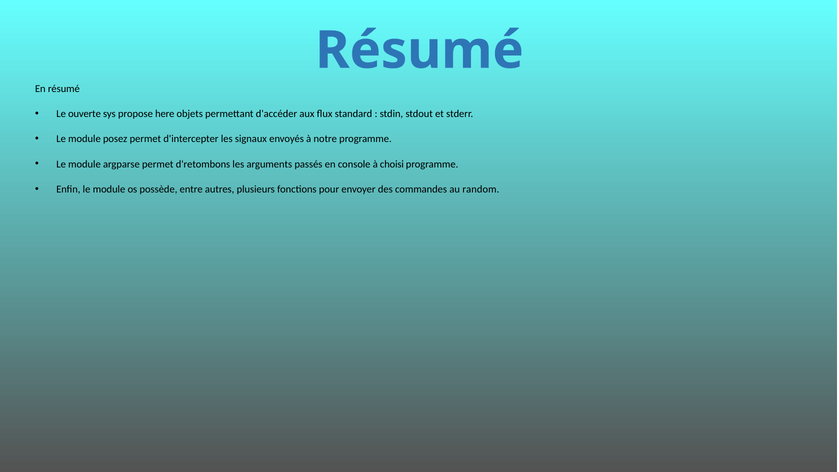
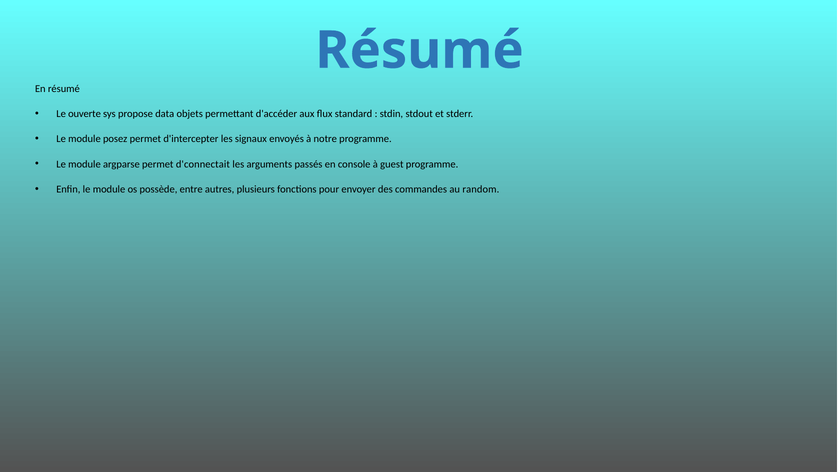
here: here -> data (165, 114)
d'retombons: d'retombons -> d'connectait (203, 164)
choisi: choisi -> guest (392, 164)
